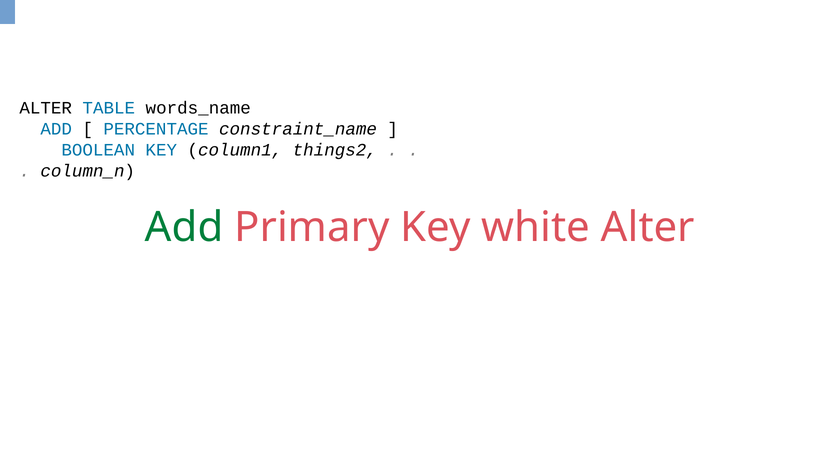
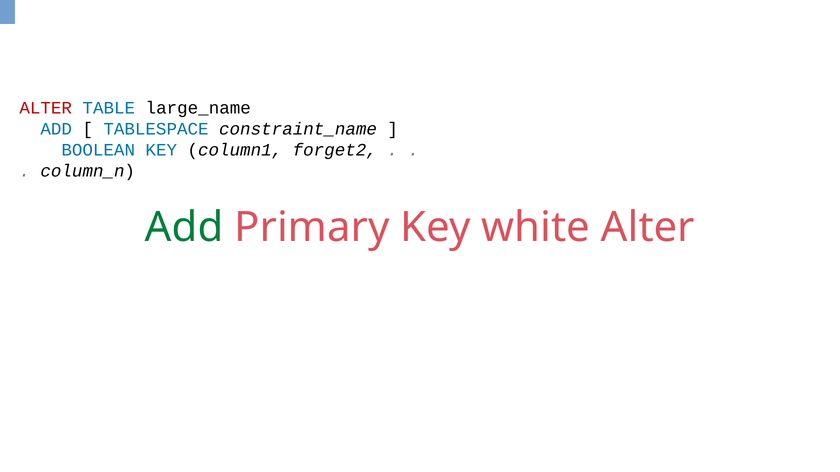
ALTER colour: black -> red (46, 108)
words_name: words_name -> large_name (198, 108)
PERCENTAGE: PERCENTAGE -> TABLESPACE (156, 129)
things2: things2 -> forget2 (335, 150)
